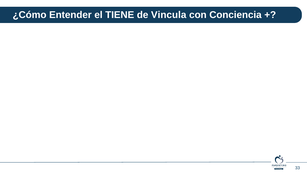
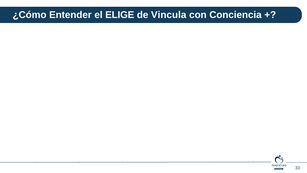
TIENE: TIENE -> ELIGE (120, 15)
